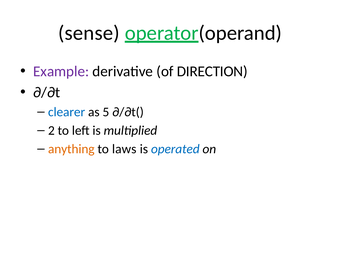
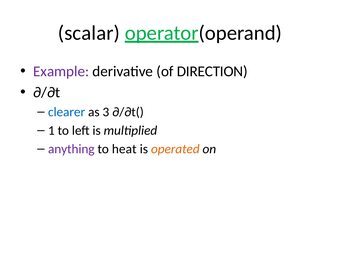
sense: sense -> scalar (89, 33)
5: 5 -> 3 (106, 112)
2: 2 -> 1 (51, 131)
anything colour: orange -> purple (71, 149)
laws: laws -> heat (124, 149)
operated colour: blue -> orange (175, 149)
